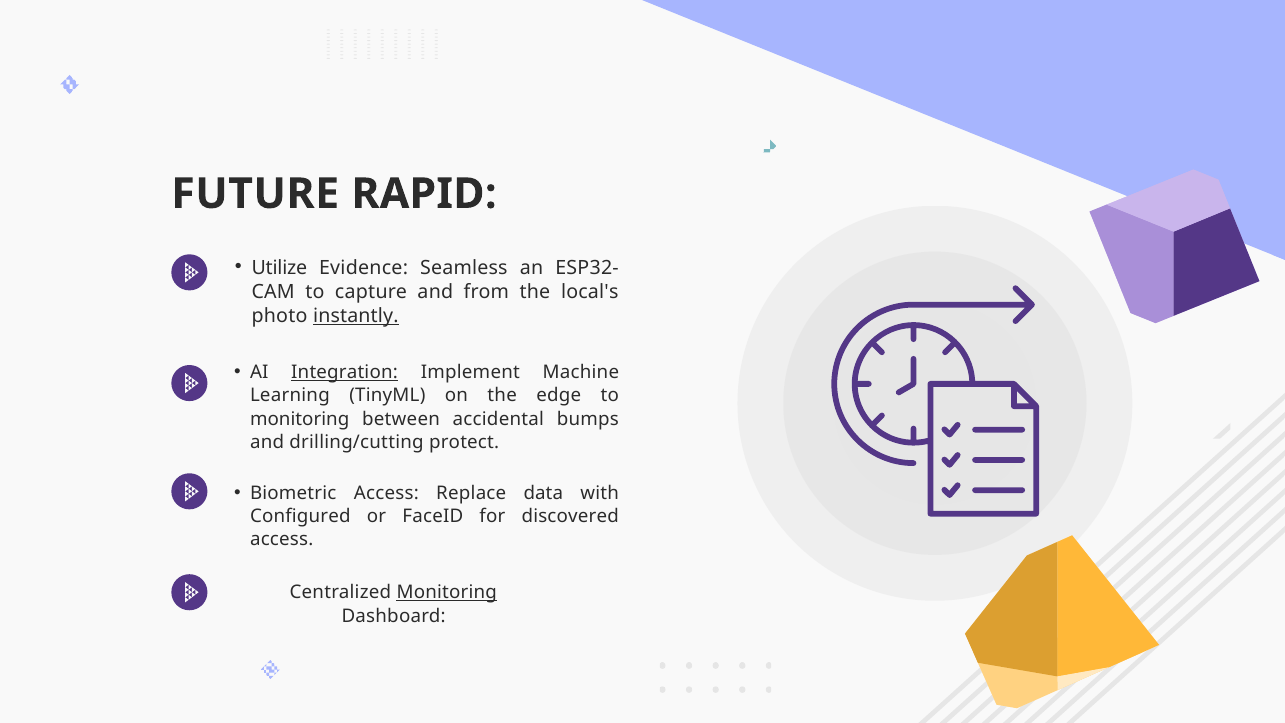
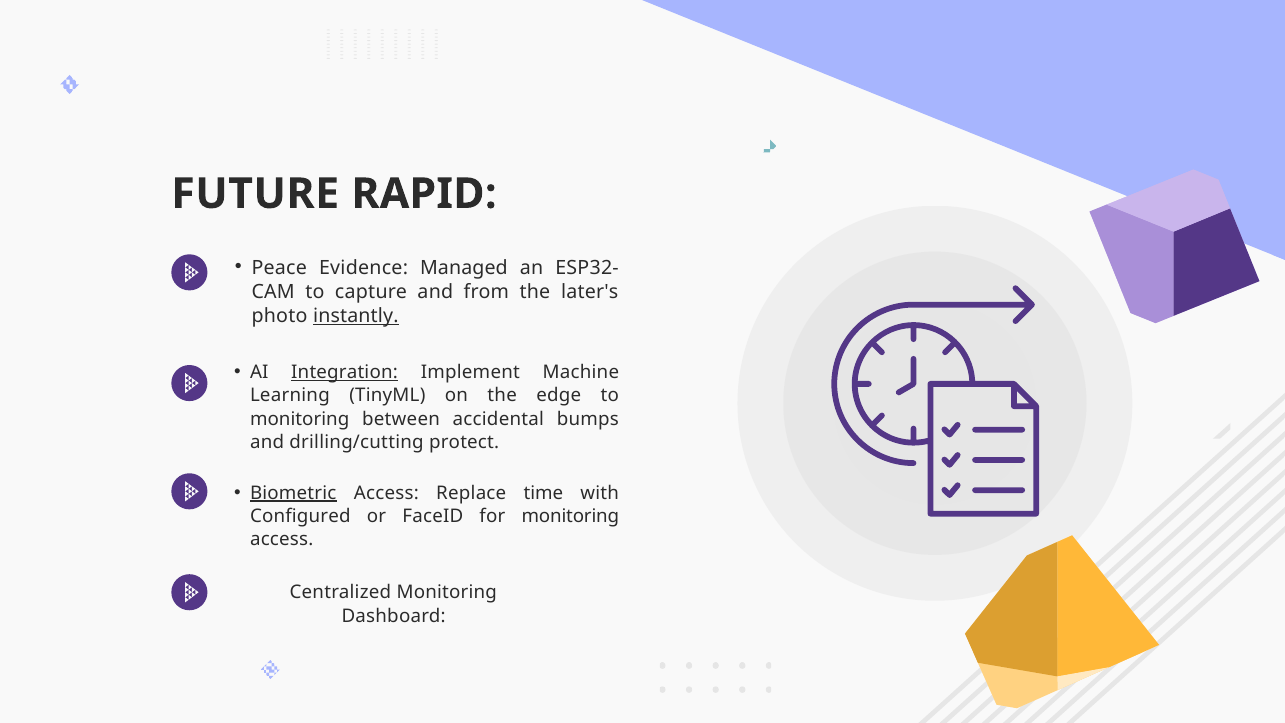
Utilize: Utilize -> Peace (279, 267)
Seamless: Seamless -> Managed (464, 267)
local's: local's -> later's (590, 292)
Biometric underline: none -> present (293, 493)
data: data -> time (543, 493)
for discovered: discovered -> monitoring (570, 516)
Monitoring underline: present -> none (447, 593)
